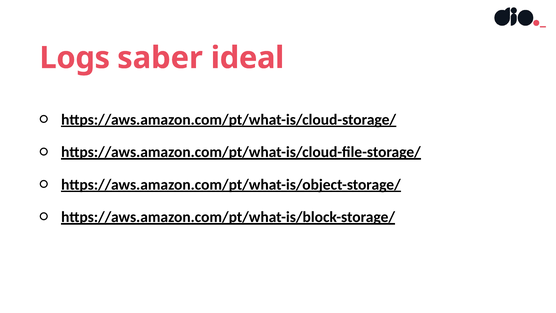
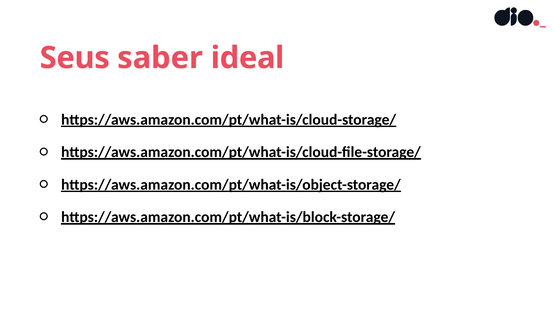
Logs: Logs -> Seus (75, 58)
